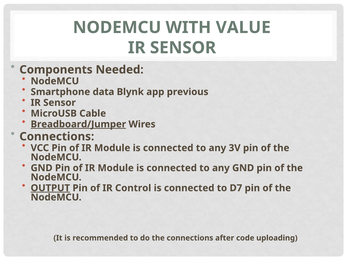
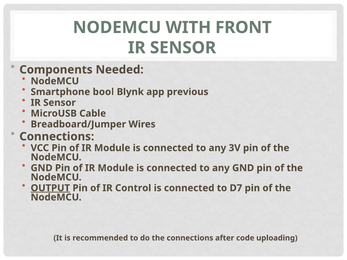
VALUE: VALUE -> FRONT (243, 27)
data: data -> bool (103, 92)
Breadboard/Jumper underline: present -> none (78, 124)
